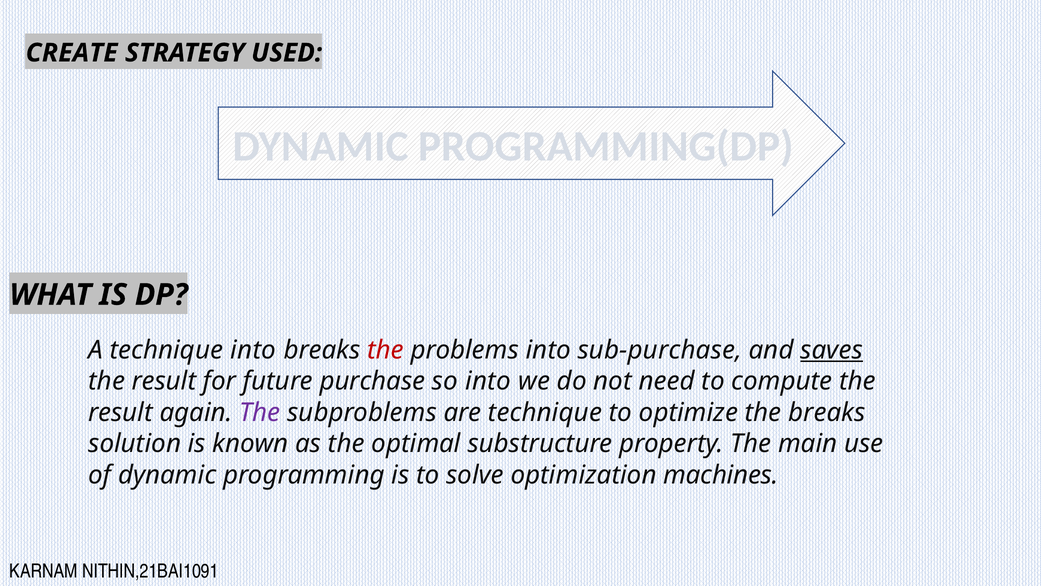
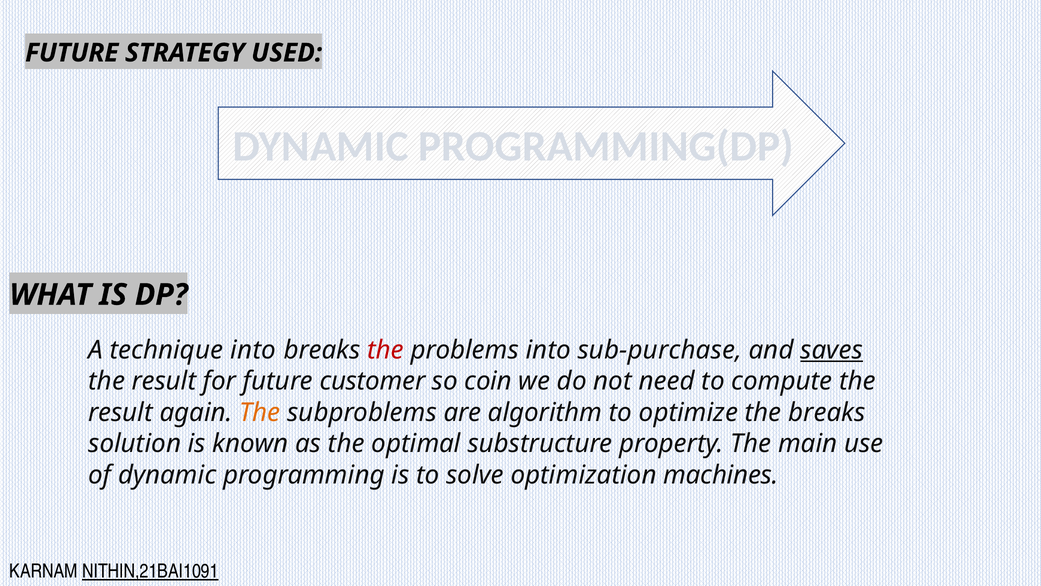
CREATE: CREATE -> FUTURE (72, 53)
purchase: purchase -> customer (372, 381)
so into: into -> coin (488, 381)
The colour: purple -> orange (260, 412)
are technique: technique -> algorithm (545, 412)
NITHIN,21BAI1091 underline: none -> present (150, 571)
